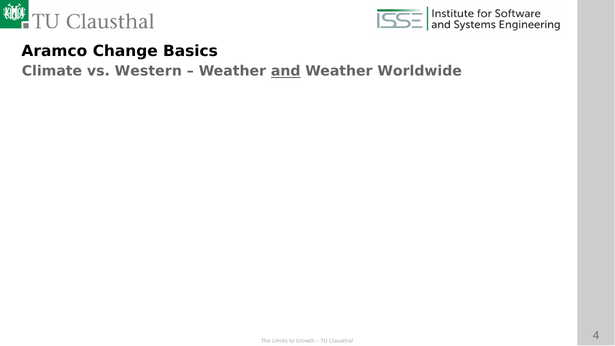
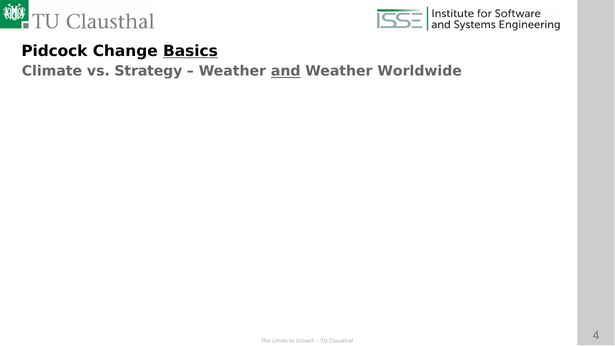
Aramco: Aramco -> Pidcock (54, 51)
Basics underline: none -> present (190, 51)
Western: Western -> Strategy (148, 71)
